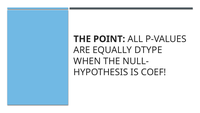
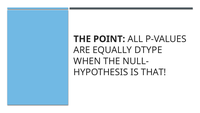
COEF: COEF -> THAT (154, 72)
